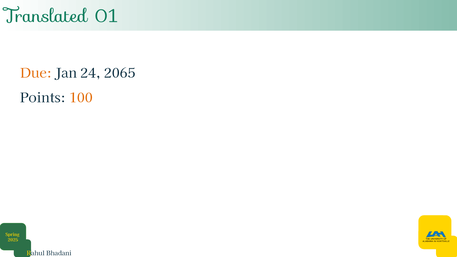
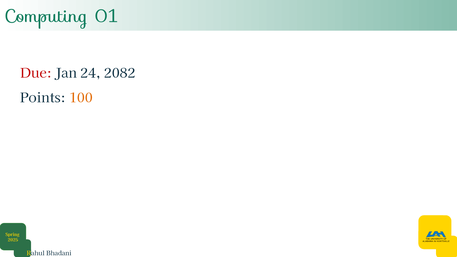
Translated: Translated -> Computing (46, 16)
Due colour: orange -> red (36, 73)
2065: 2065 -> 2082 (120, 73)
